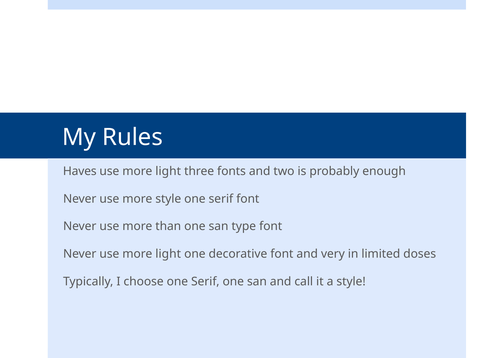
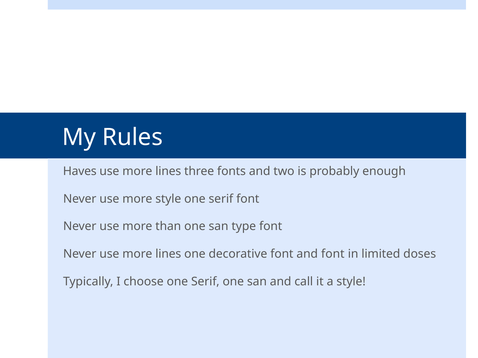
light: light -> lines (168, 171)
Never use more light: light -> lines (168, 254)
and very: very -> font (333, 254)
